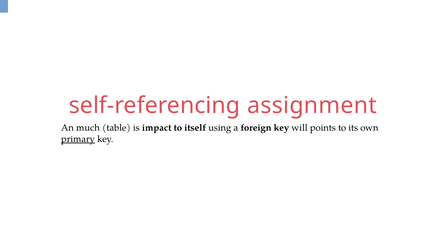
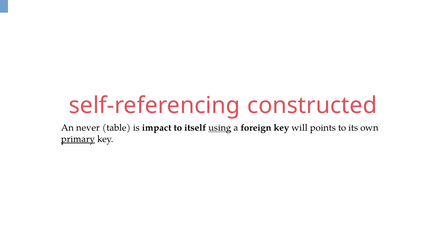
assignment: assignment -> constructed (312, 105)
much: much -> never (88, 128)
using underline: none -> present (220, 128)
